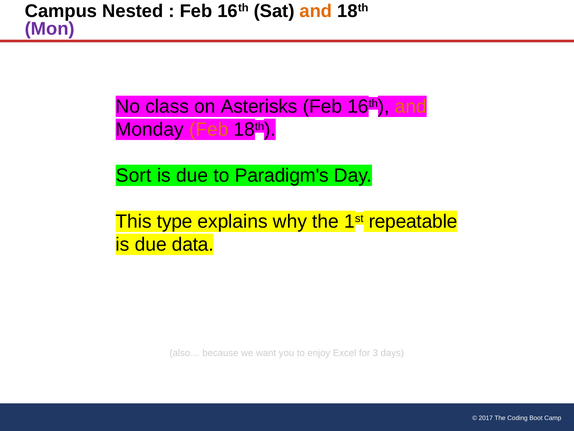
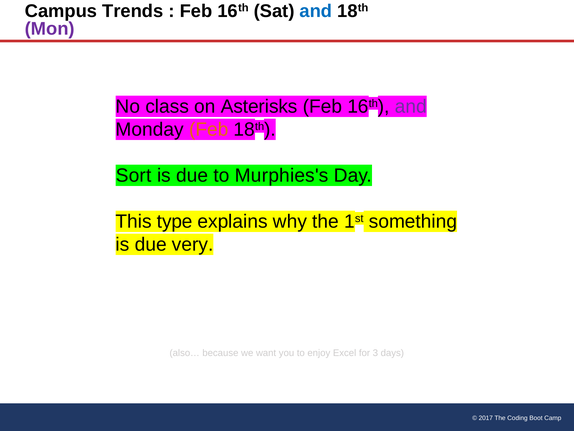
Nested: Nested -> Trends (133, 11)
and colour: orange -> blue (316, 11)
and colour: orange -> purple (411, 107)
Paradigm's: Paradigm's -> Murphies's (282, 175)
repeatable: repeatable -> something (413, 221)
data: data -> very (193, 244)
